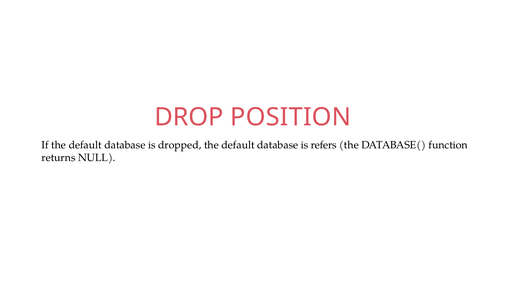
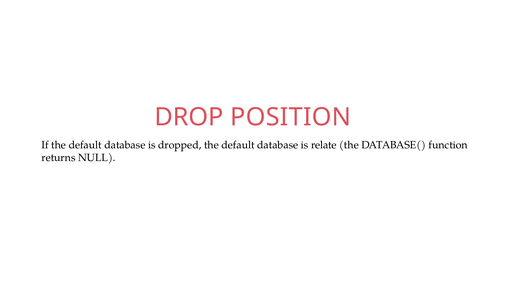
refers: refers -> relate (324, 145)
